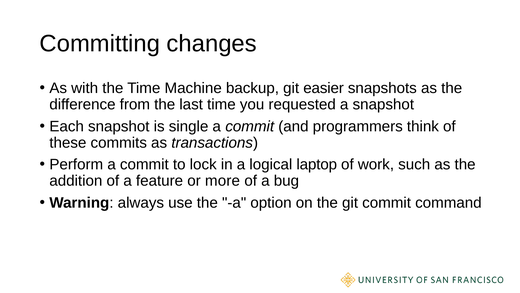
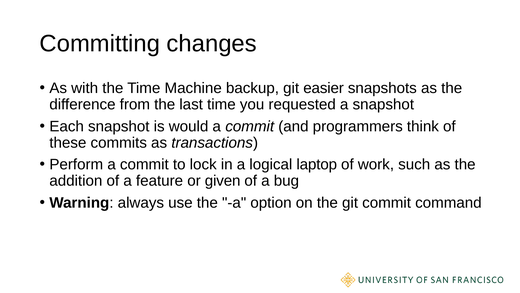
single: single -> would (189, 126)
more: more -> given (223, 181)
